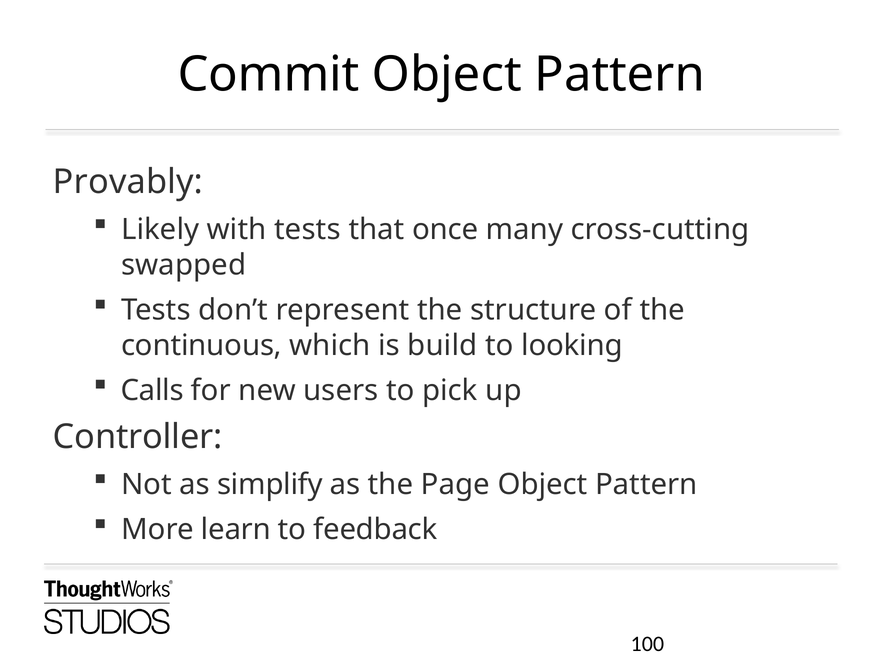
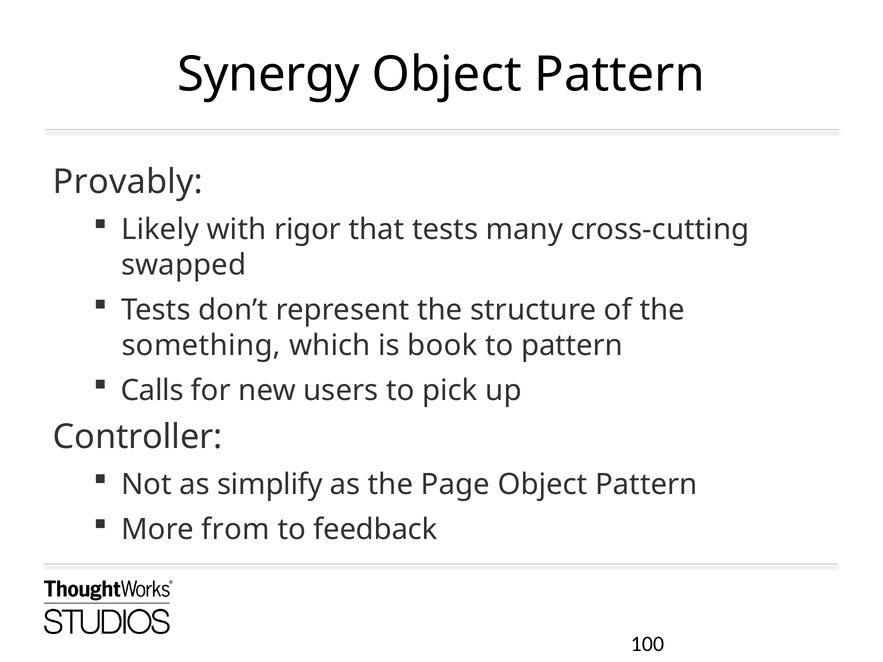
Commit: Commit -> Synergy (269, 75)
with tests: tests -> rigor (308, 230)
that once: once -> tests (445, 230)
continuous: continuous -> something (201, 345)
build: build -> book (442, 345)
to looking: looking -> pattern (572, 345)
learn: learn -> from (236, 530)
